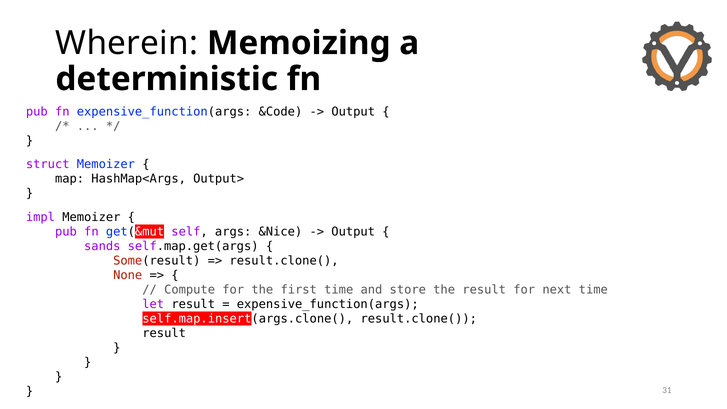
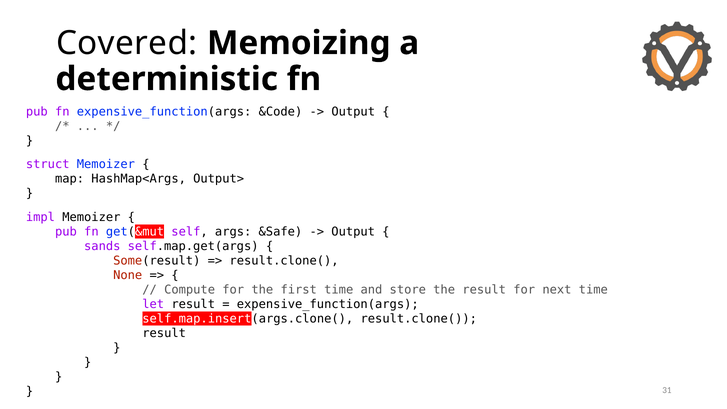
Wherein: Wherein -> Covered (127, 43)
&Nice: &Nice -> &Safe (280, 232)
